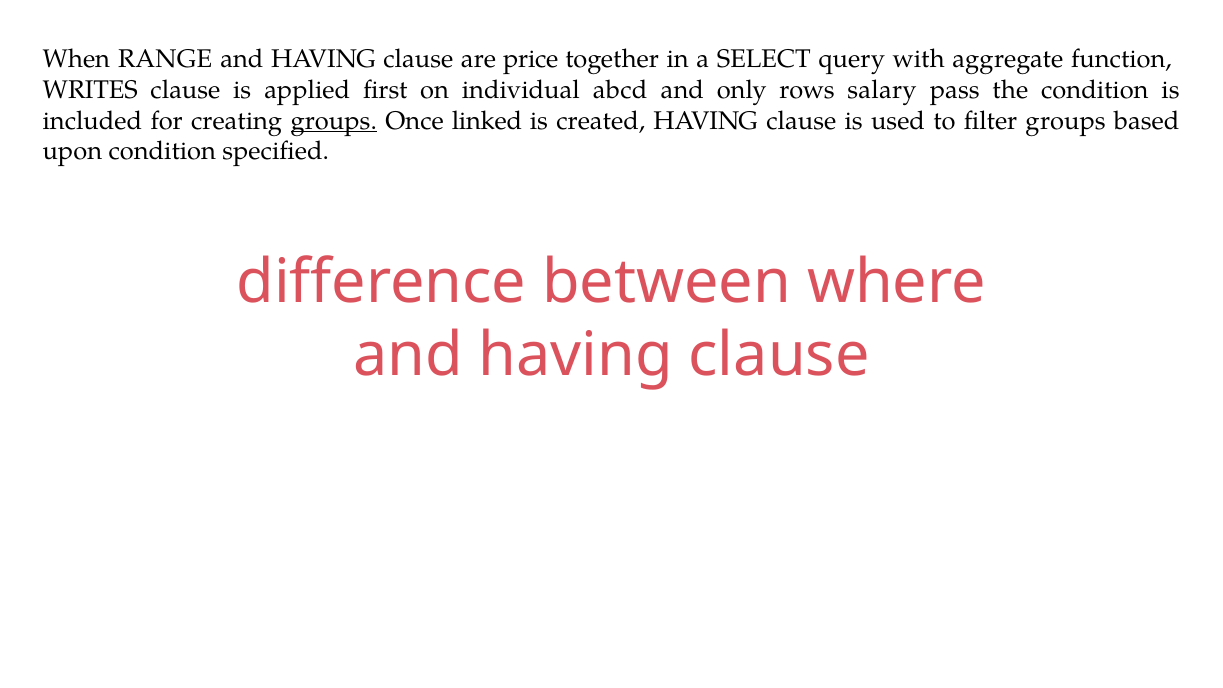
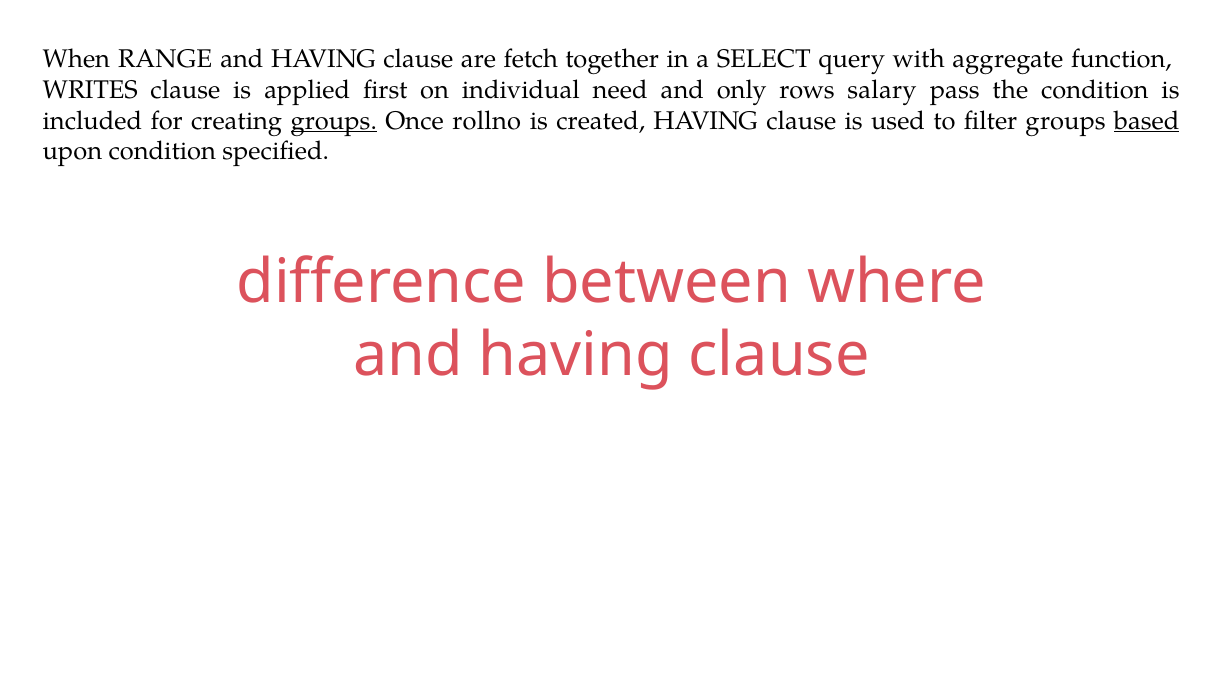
price: price -> fetch (531, 59)
abcd: abcd -> need (620, 90)
linked: linked -> rollno (487, 121)
based underline: none -> present (1147, 121)
